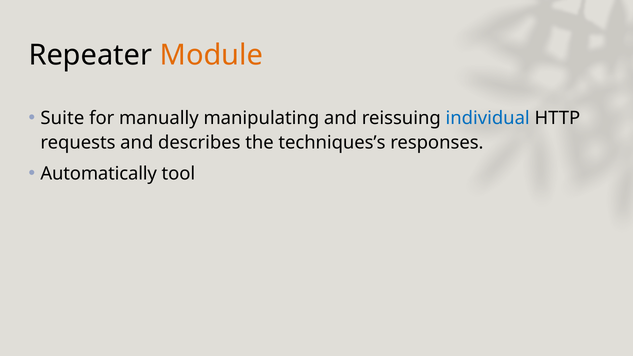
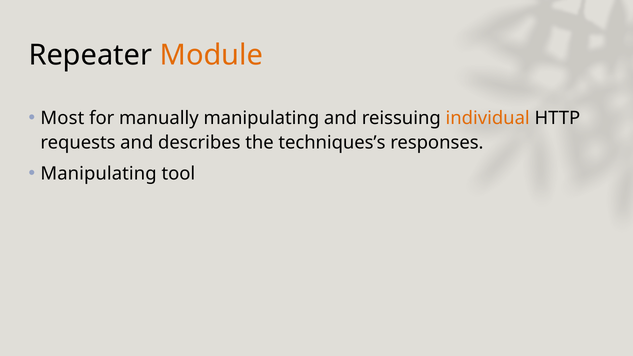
Suite: Suite -> Most (62, 118)
individual colour: blue -> orange (488, 118)
Automatically: Automatically -> Manipulating (99, 174)
